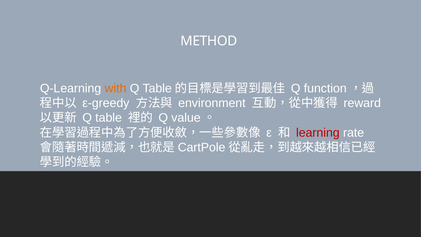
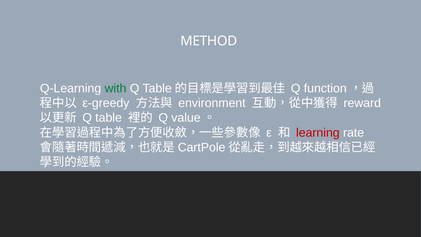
with colour: orange -> green (116, 88)
